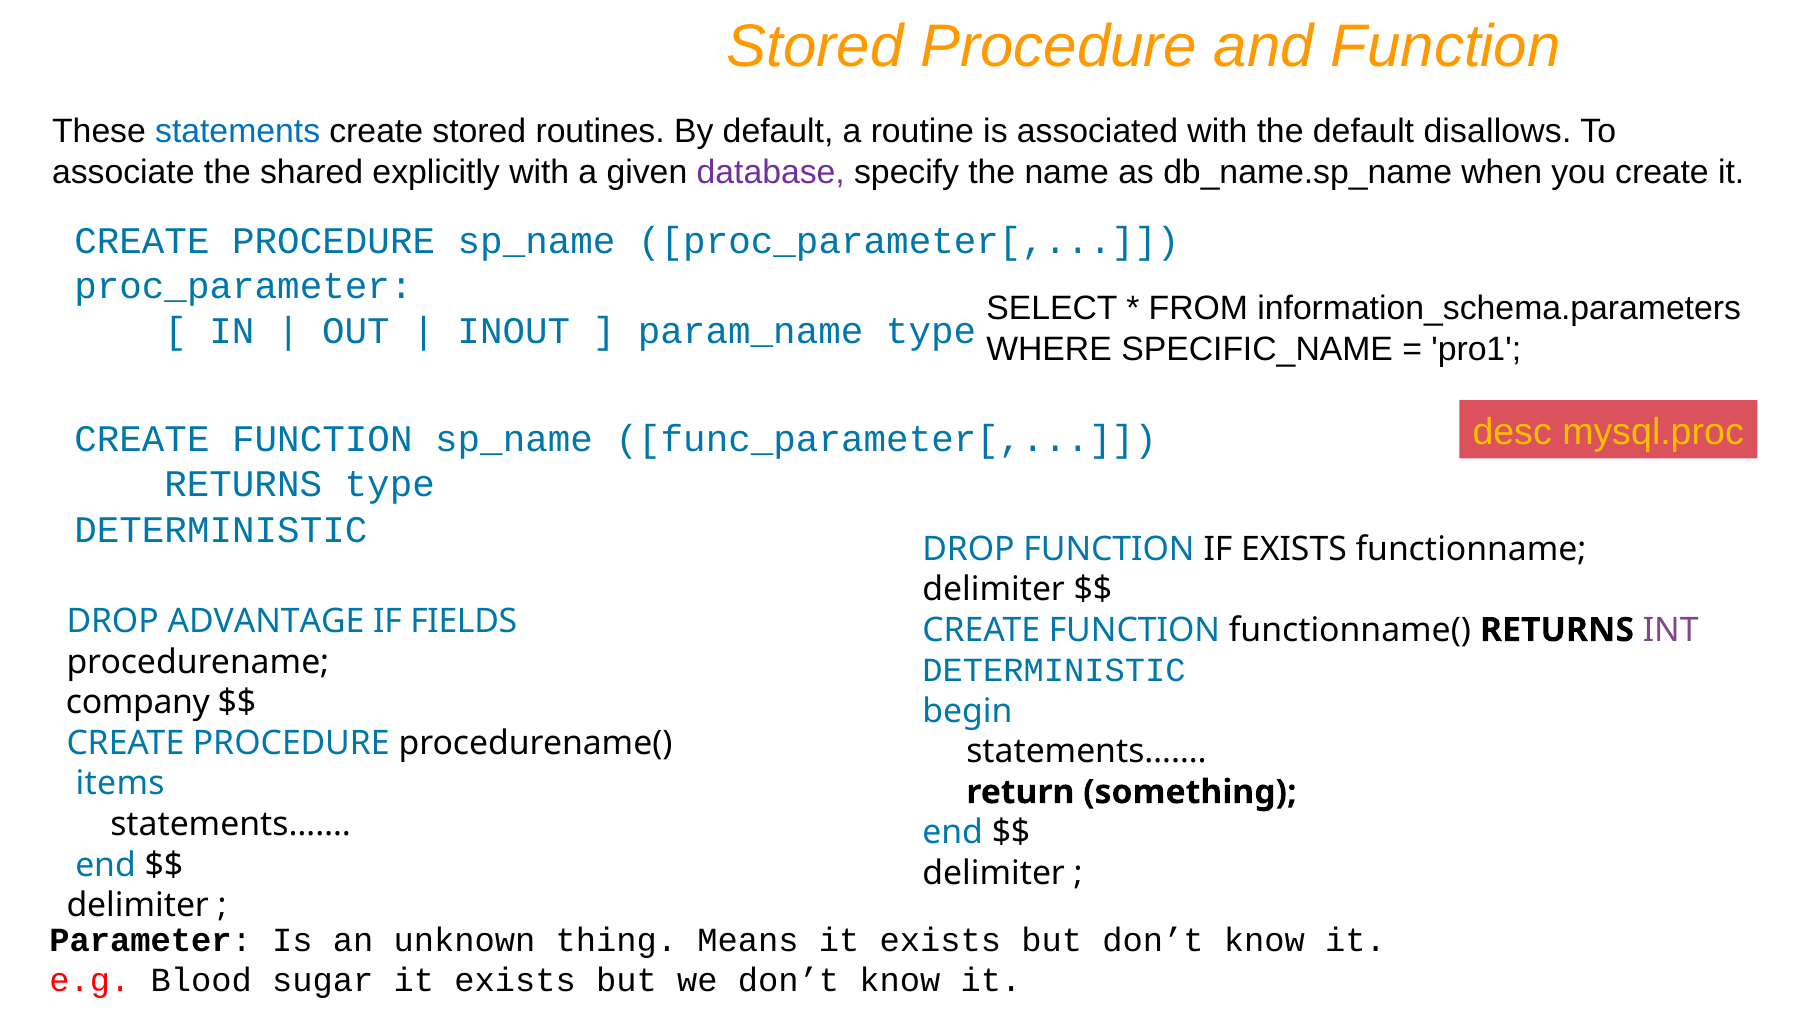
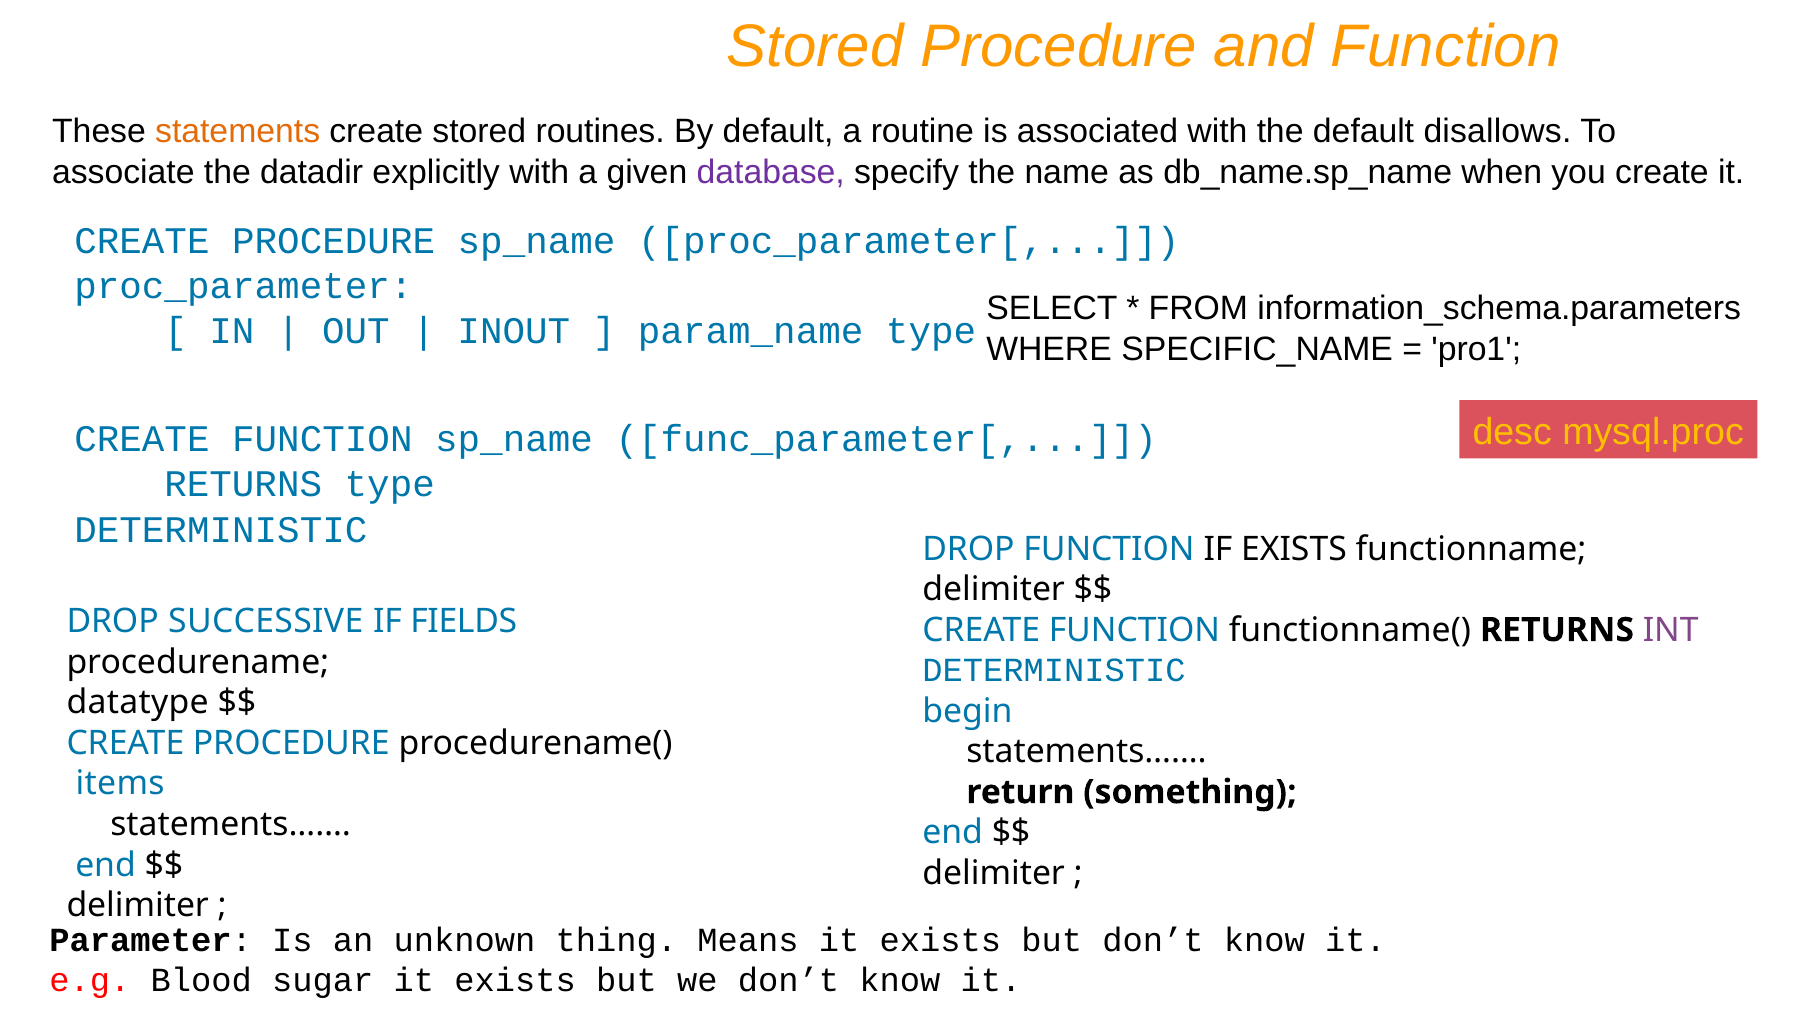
statements colour: blue -> orange (238, 131)
shared: shared -> datadir (312, 172)
ADVANTAGE: ADVANTAGE -> SUCCESSIVE (266, 621)
company: company -> datatype (138, 702)
